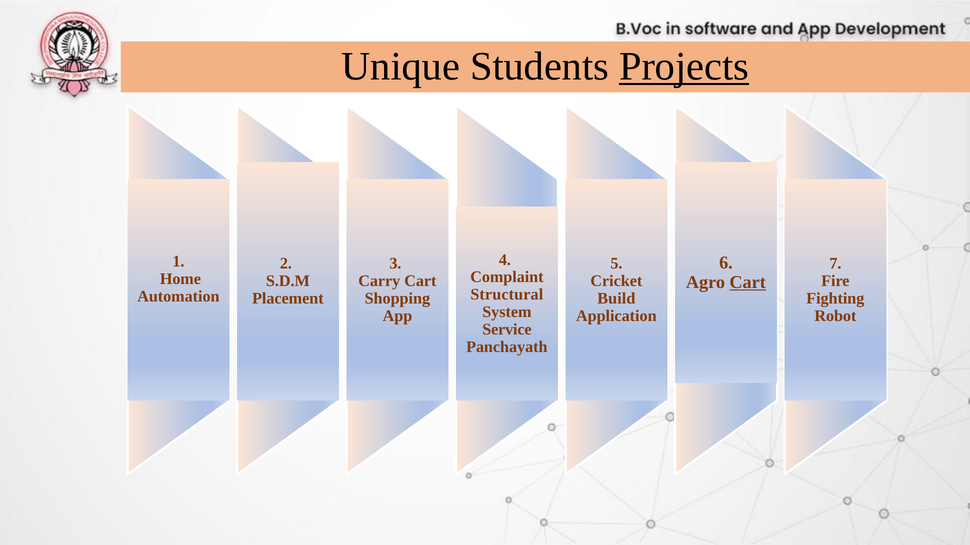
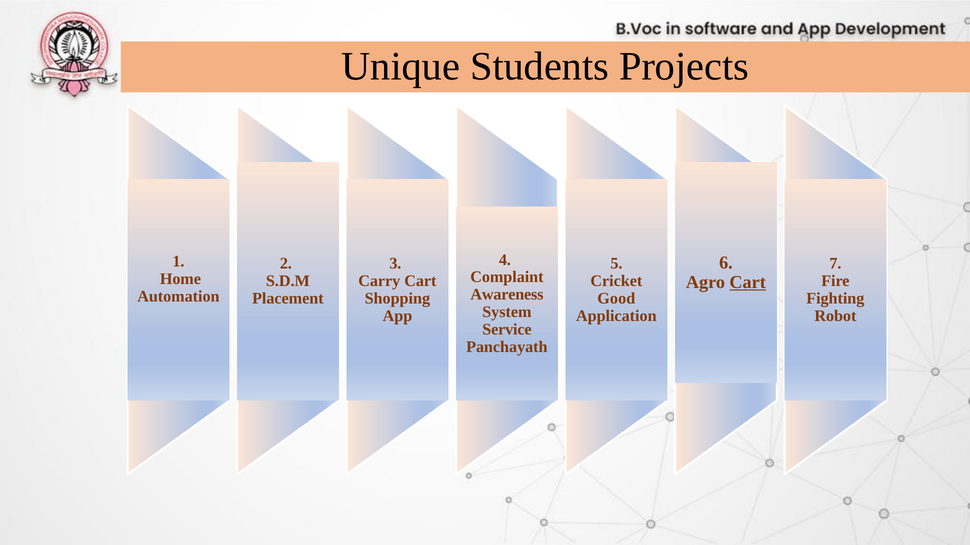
Projects underline: present -> none (684, 67)
Structural: Structural -> Awareness (507, 295)
Build: Build -> Good (616, 299)
